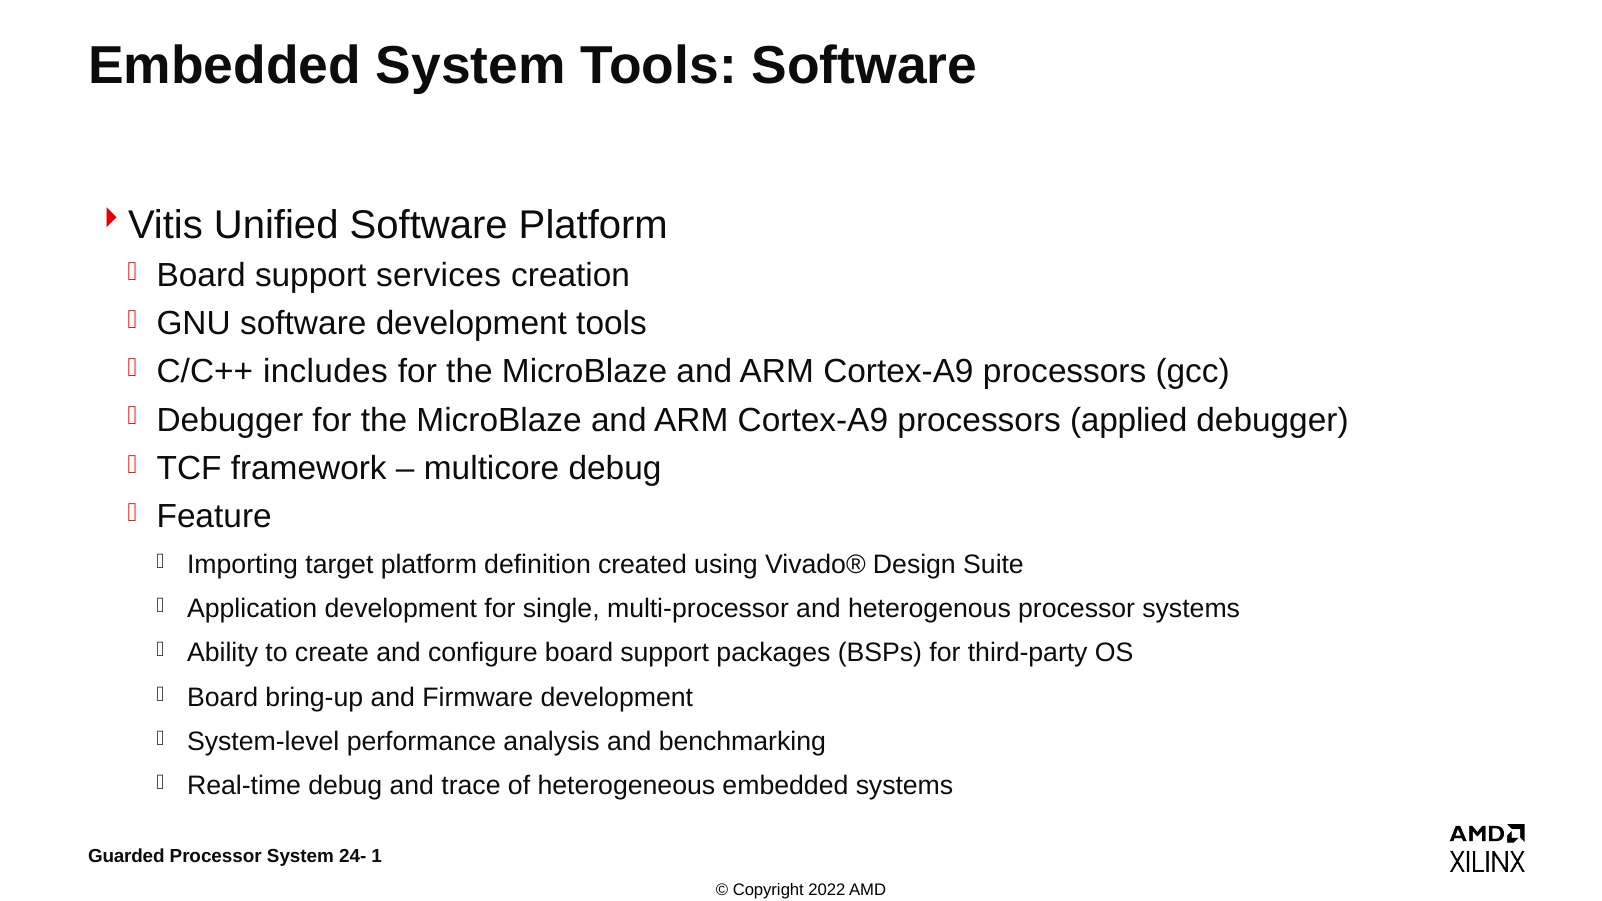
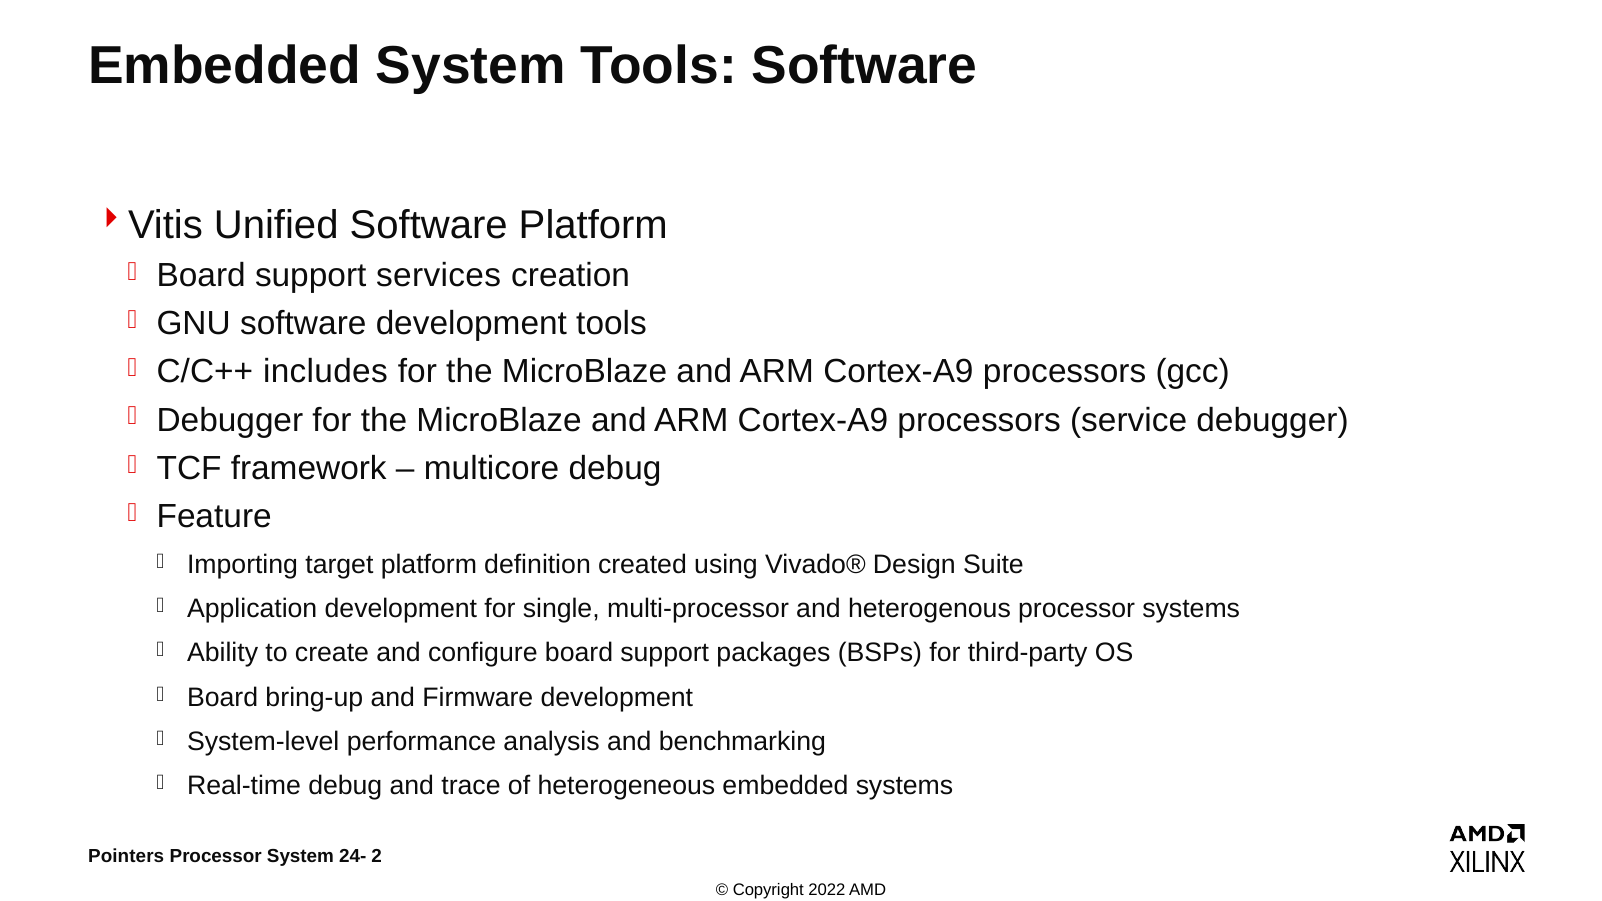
applied: applied -> service (1129, 420)
Guarded: Guarded -> Pointers (126, 856)
1: 1 -> 2 (377, 856)
